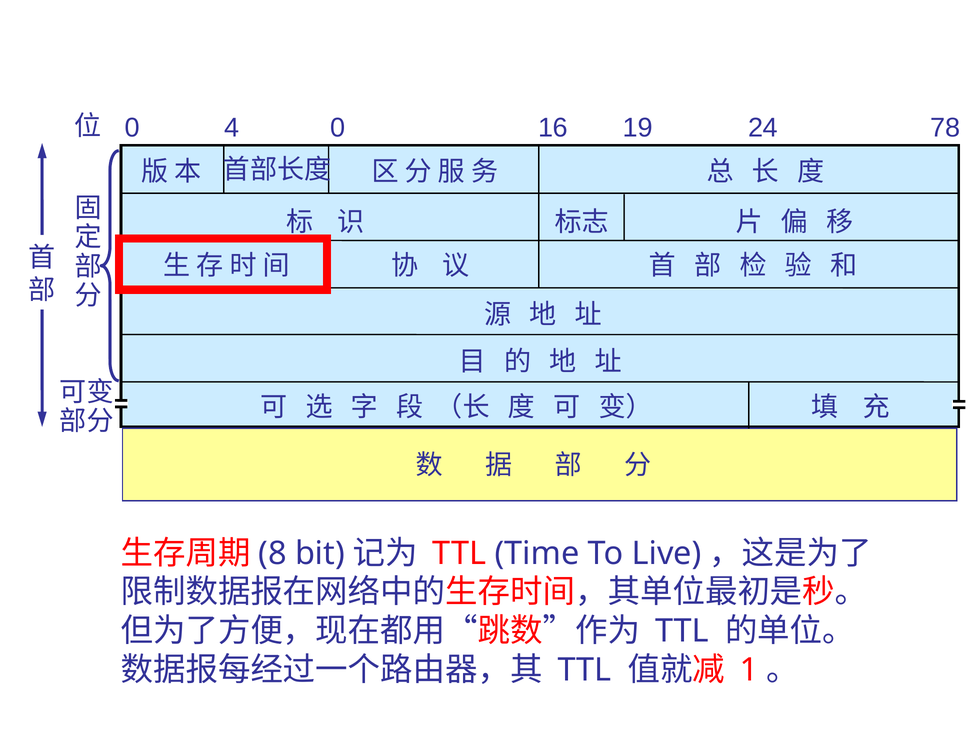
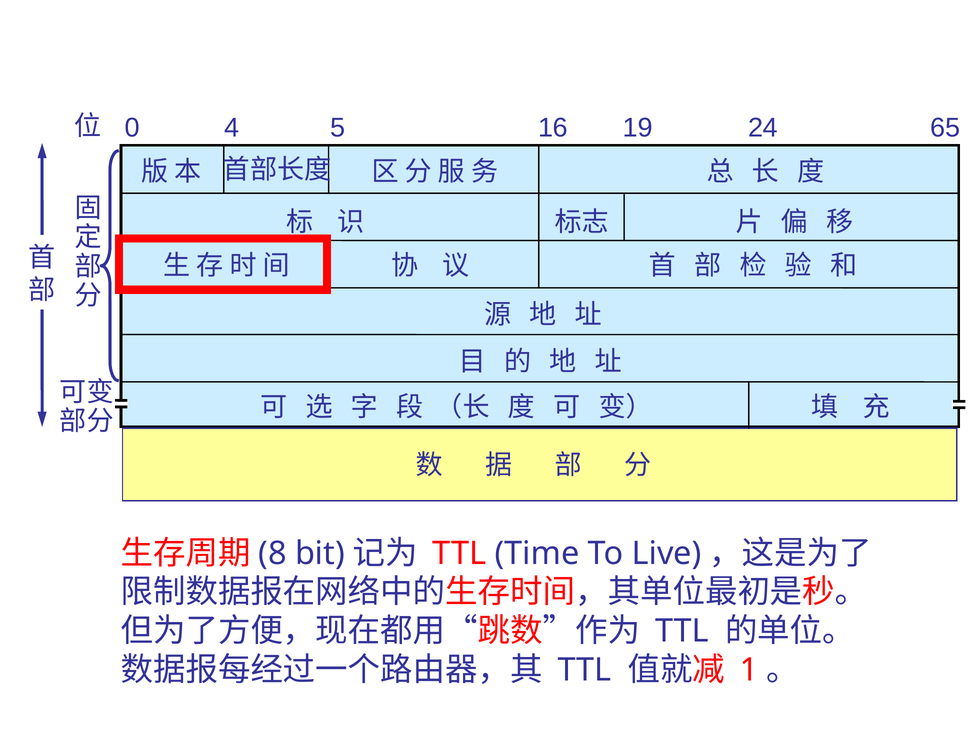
4 0: 0 -> 5 (338, 128)
78: 78 -> 65 (945, 128)
